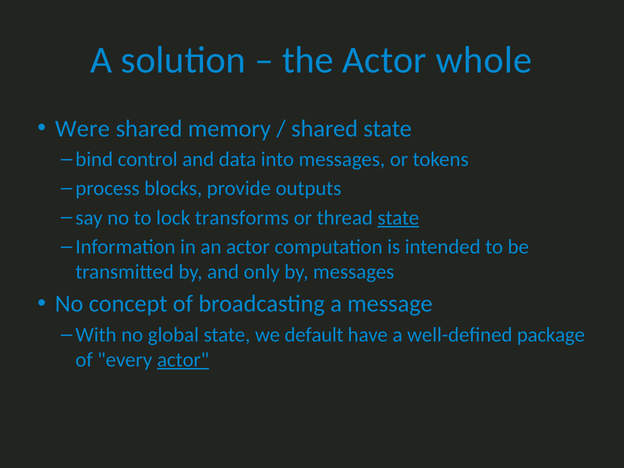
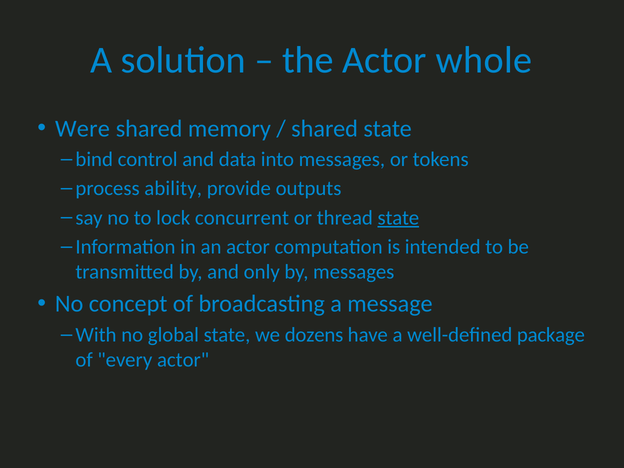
blocks: blocks -> ability (173, 189)
transforms: transforms -> concurrent (242, 218)
default: default -> dozens (314, 335)
actor underline: present -> none (183, 360)
